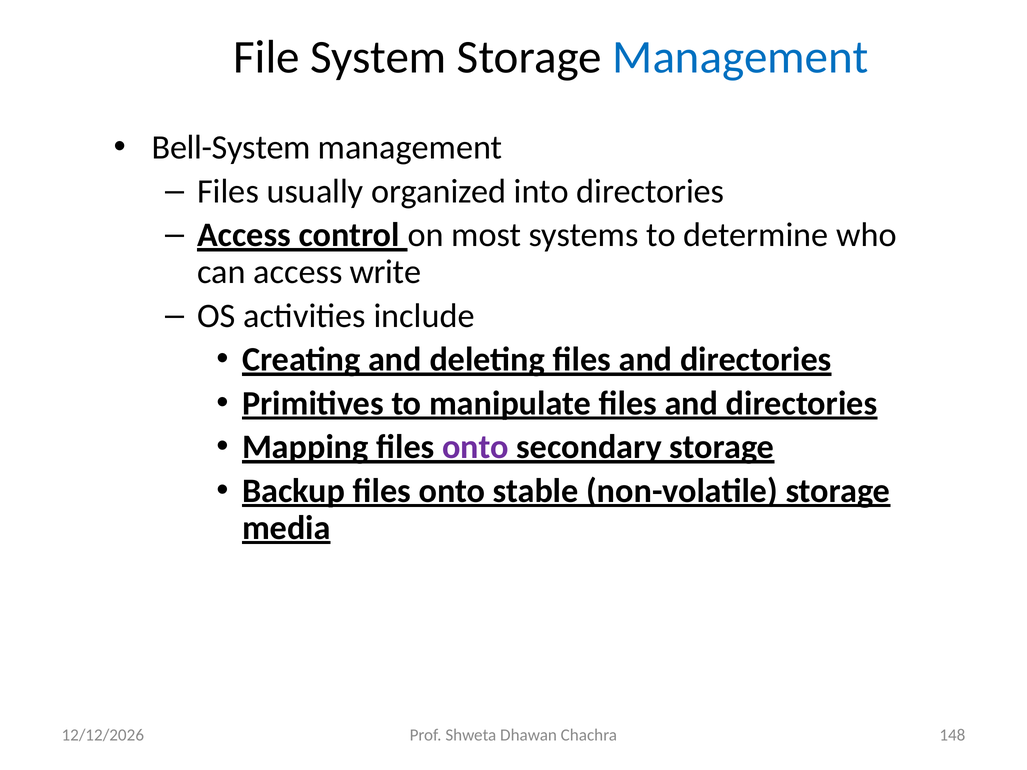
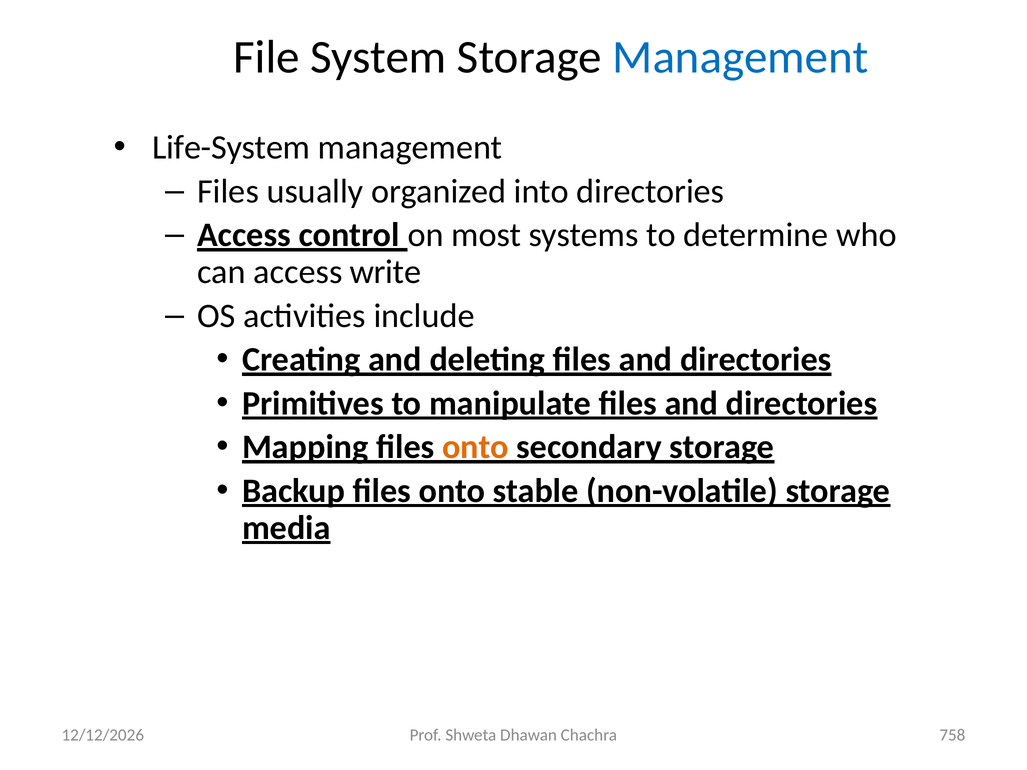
Bell-System: Bell-System -> Life-System (231, 148)
onto colour: purple -> orange (475, 447)
148: 148 -> 758 (952, 735)
